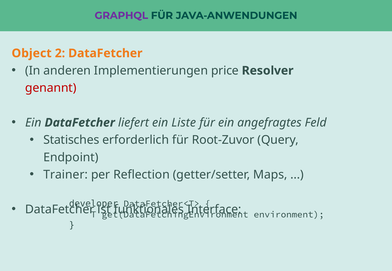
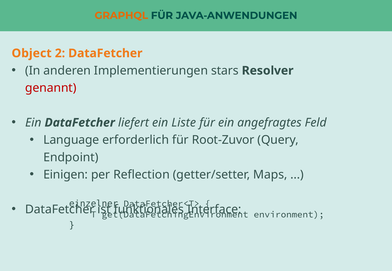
GRAPHQL colour: purple -> orange (121, 16)
price: price -> stars (225, 71)
Statisches: Statisches -> Language (71, 140)
Trainer: Trainer -> Einigen (66, 175)
developer: developer -> einzelner (94, 204)
